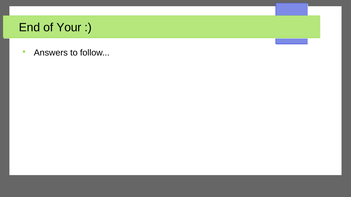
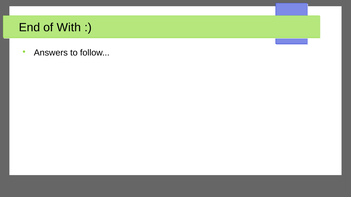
Your: Your -> With (69, 27)
